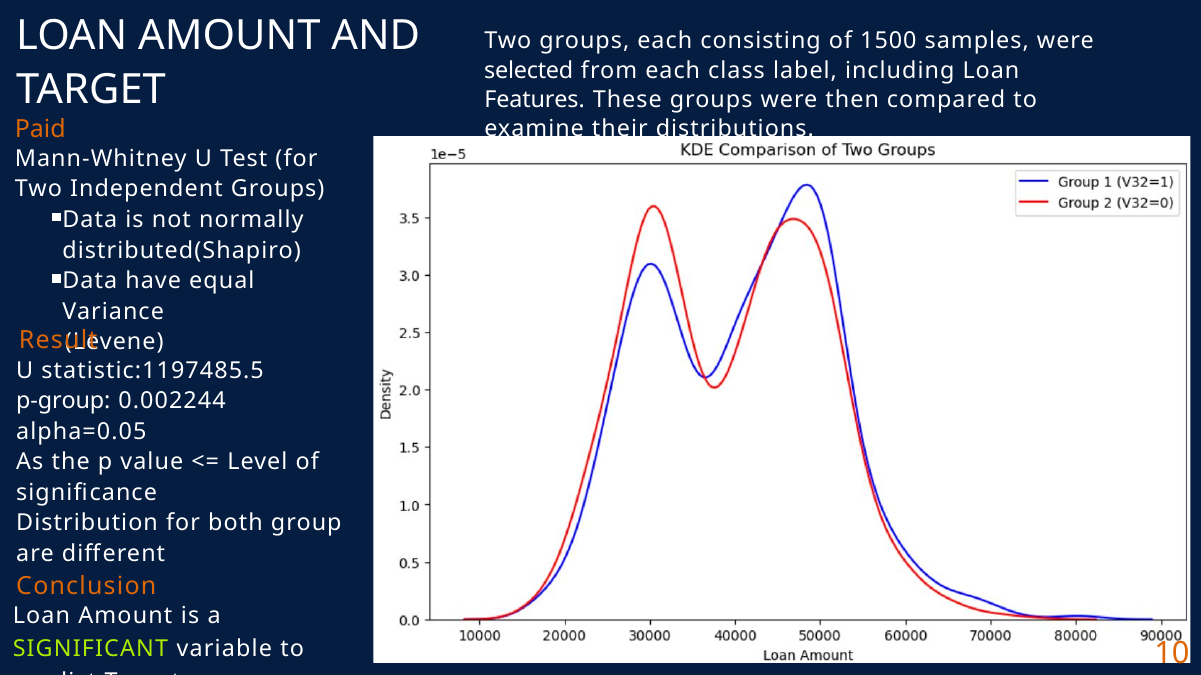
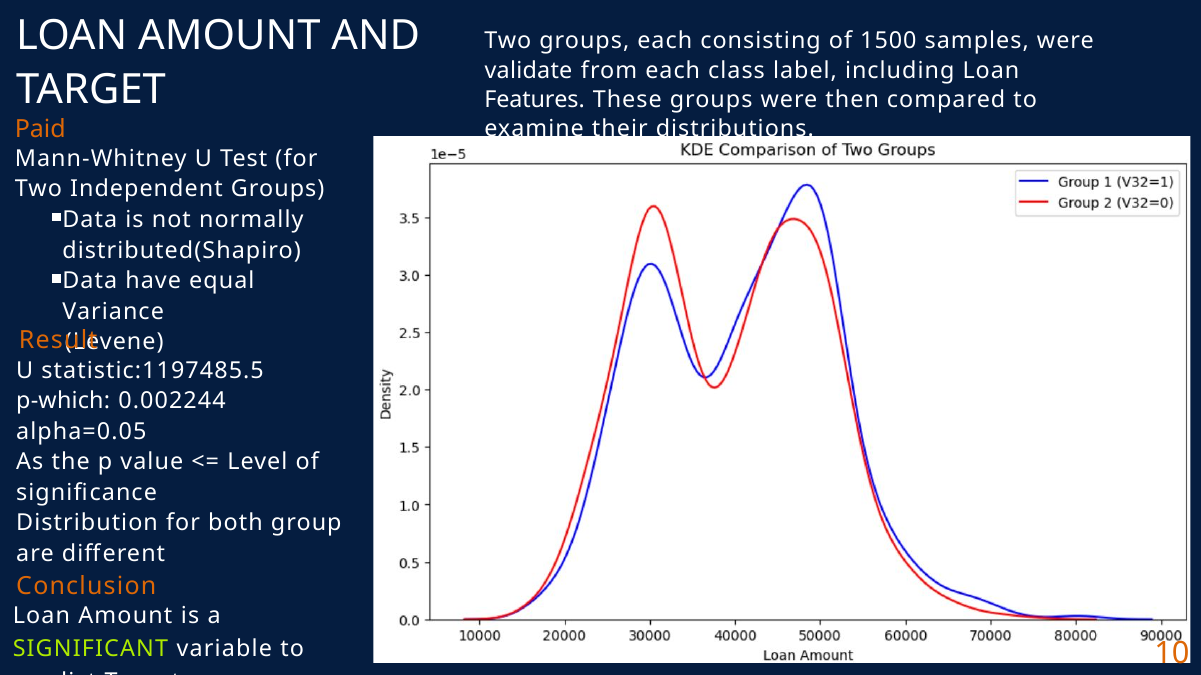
selected: selected -> validate (529, 70)
p-group: p-group -> p-which (63, 401)
